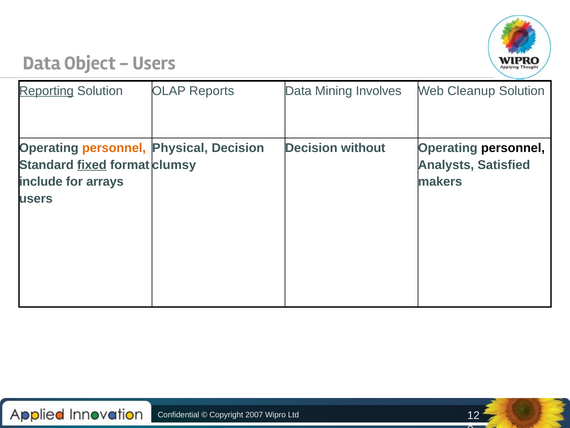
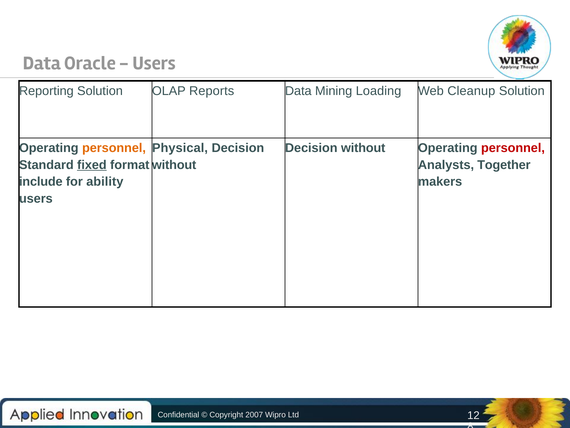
Object: Object -> Oracle (90, 63)
Reporting underline: present -> none (46, 91)
Involves: Involves -> Loading (379, 91)
personnel colour: black -> red (513, 148)
clumsy: clumsy -> without (174, 165)
Satisfied: Satisfied -> Together (504, 165)
arrays: arrays -> ability (105, 182)
